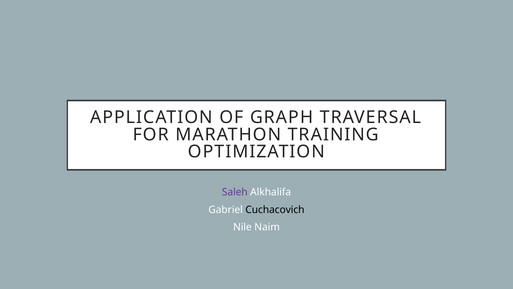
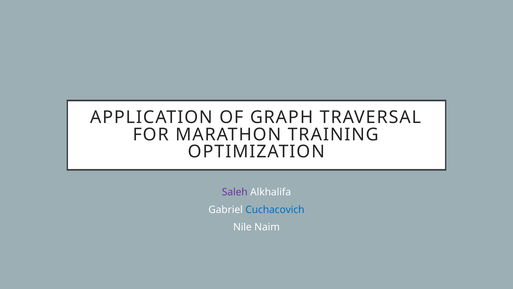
Cuchacovich colour: black -> blue (275, 209)
